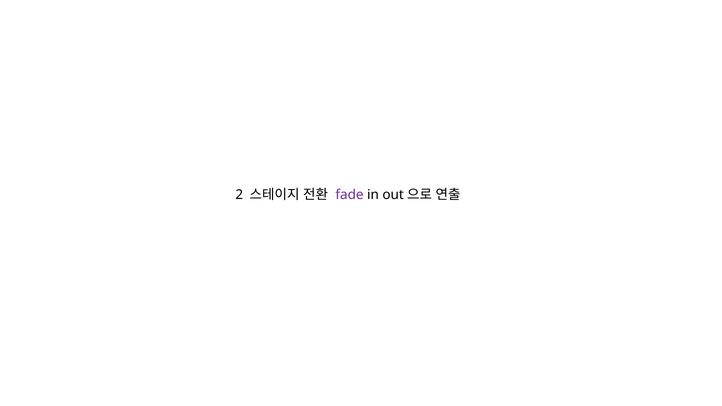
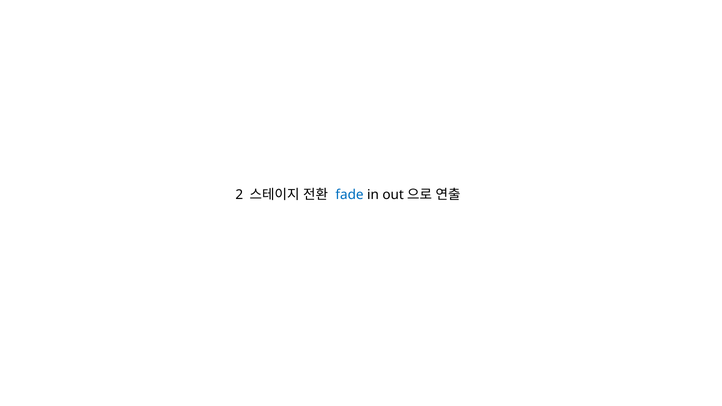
fade colour: purple -> blue (349, 195)
